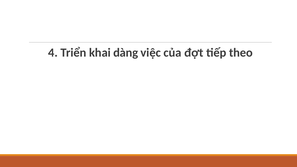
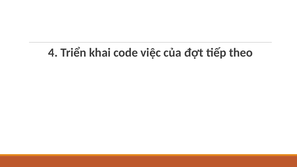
dàng: dàng -> code (126, 53)
